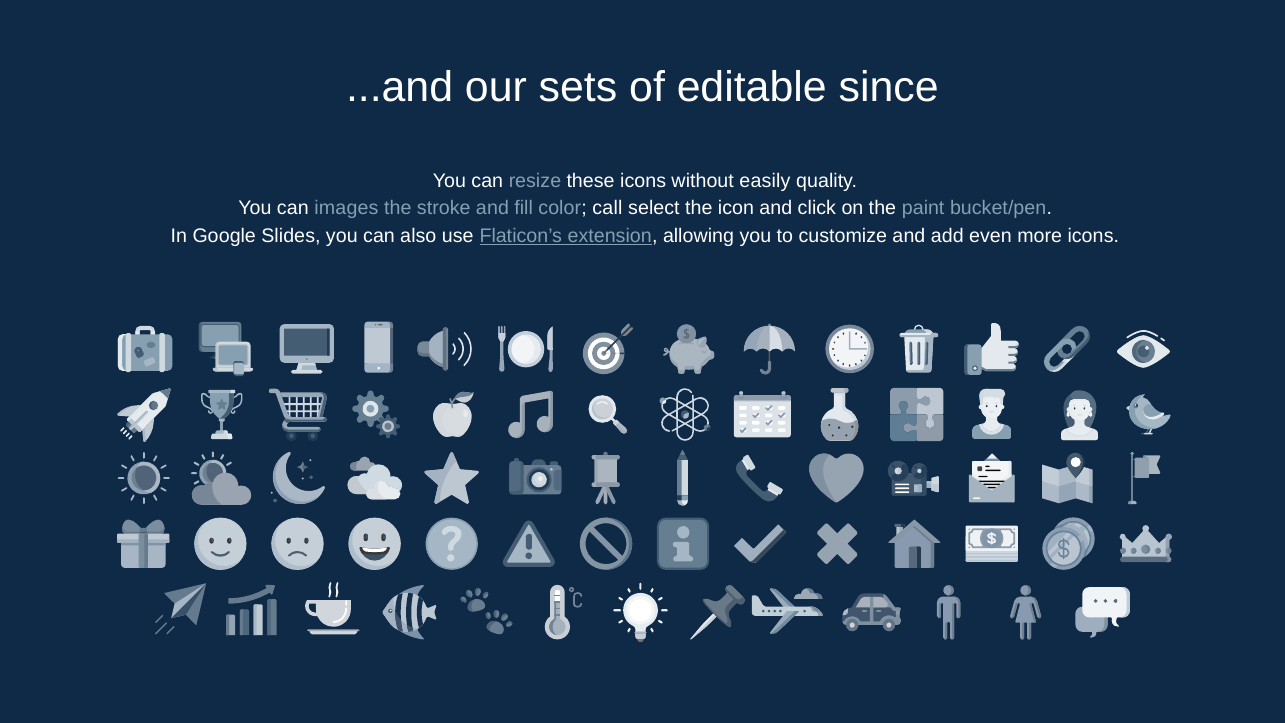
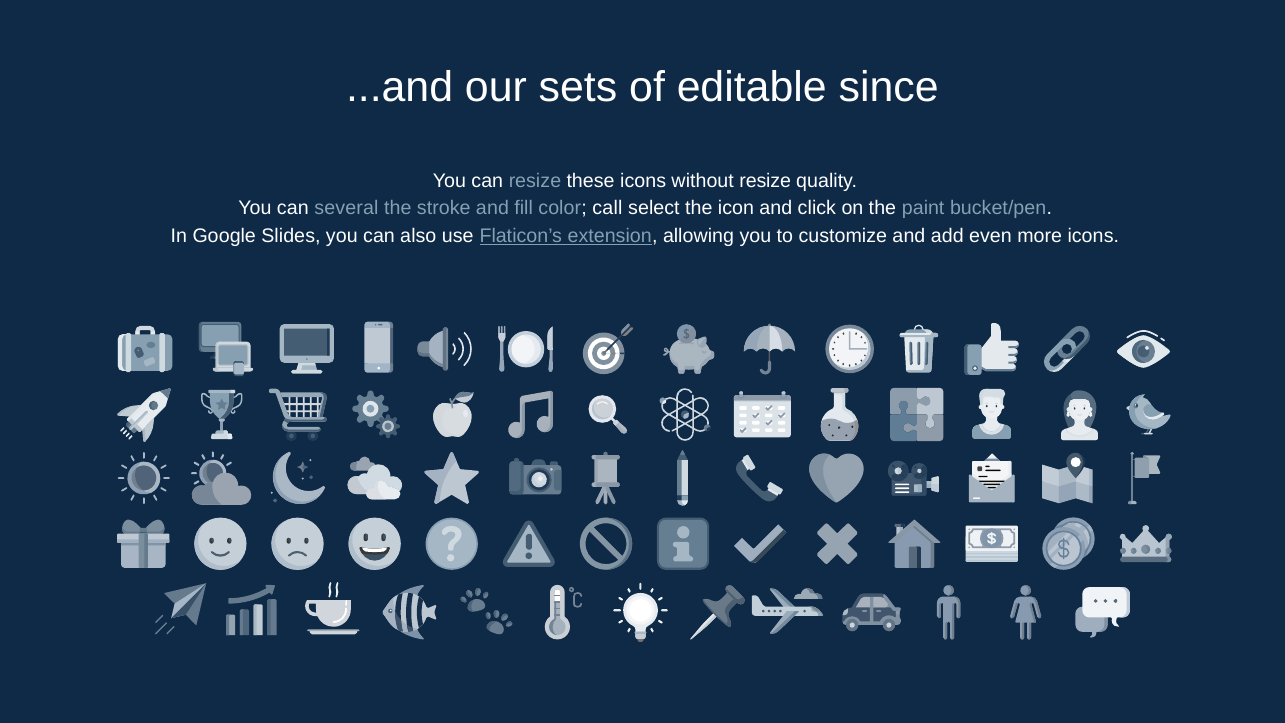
without easily: easily -> resize (765, 181)
images: images -> several (346, 208)
